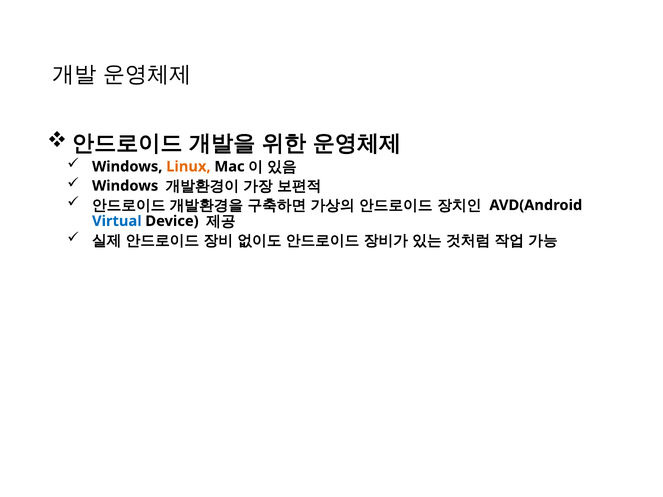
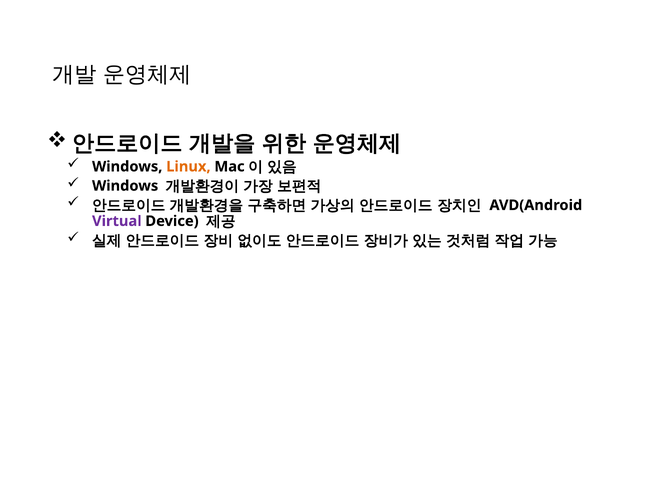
Virtual colour: blue -> purple (117, 221)
